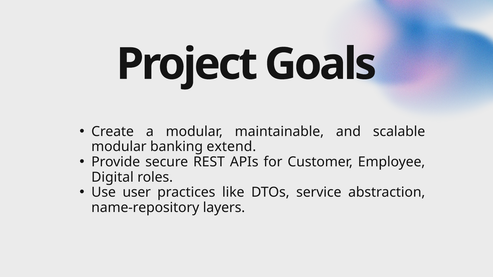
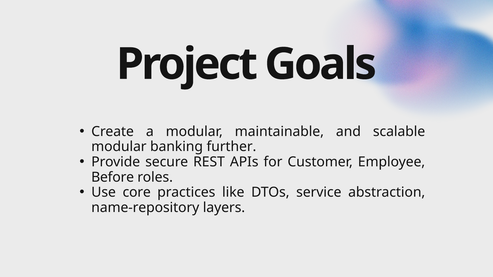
extend: extend -> further (231, 147)
Digital: Digital -> Before (113, 177)
user: user -> core (137, 193)
